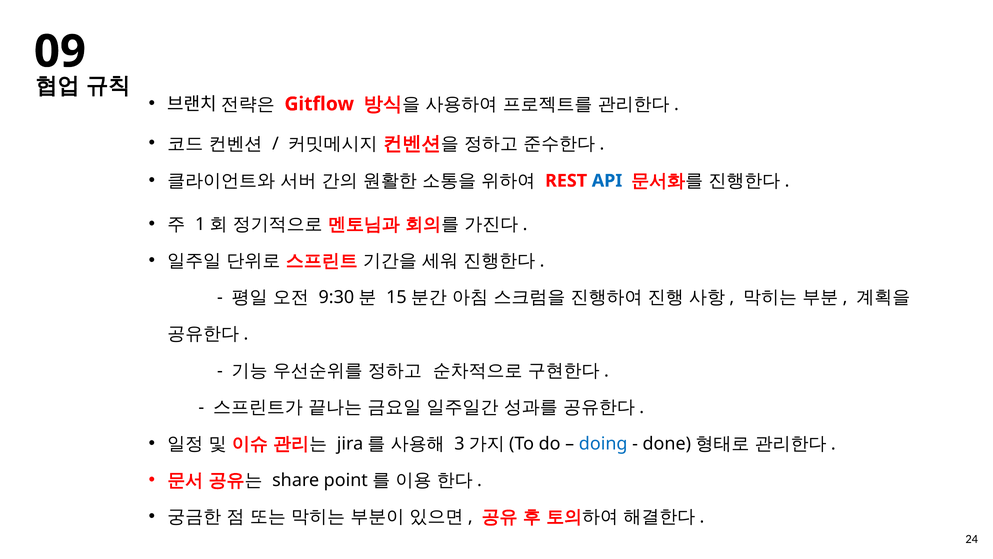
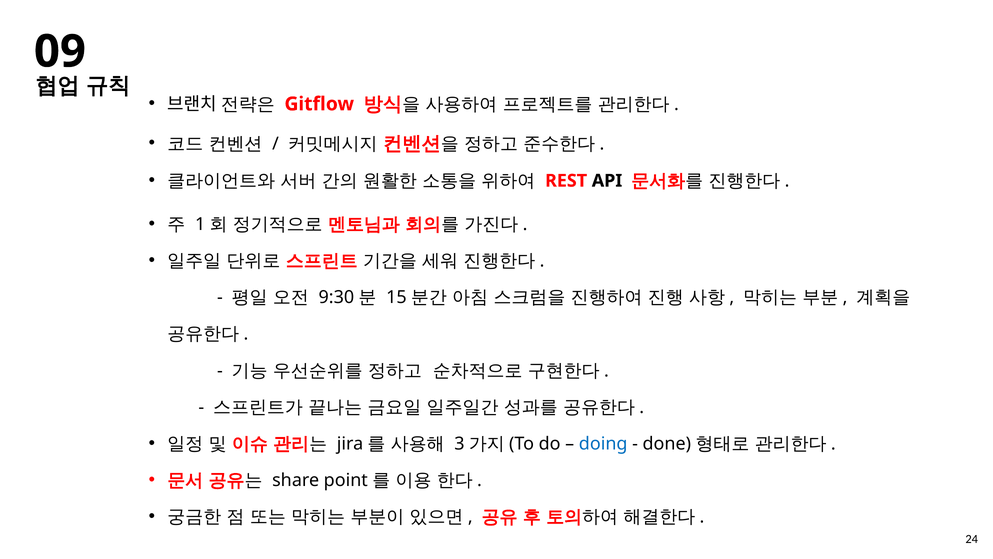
API colour: blue -> black (607, 181)
